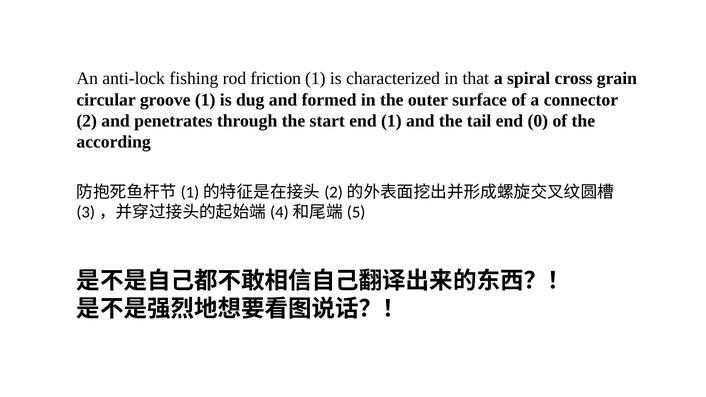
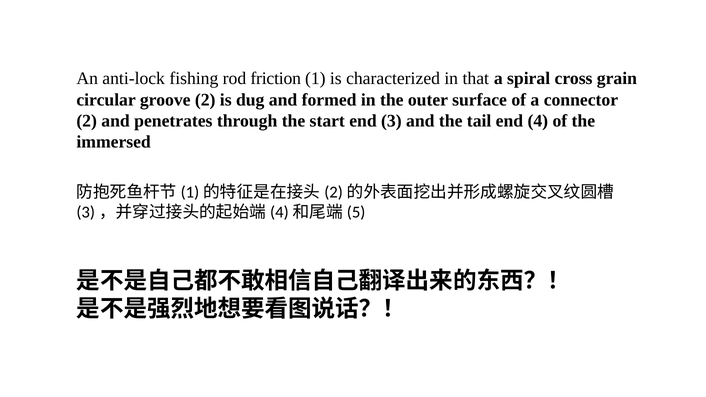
groove 1: 1 -> 2 (205, 100)
end 1: 1 -> 3 (391, 121)
0: 0 -> 4 (538, 121)
according: according -> immersed (114, 142)
